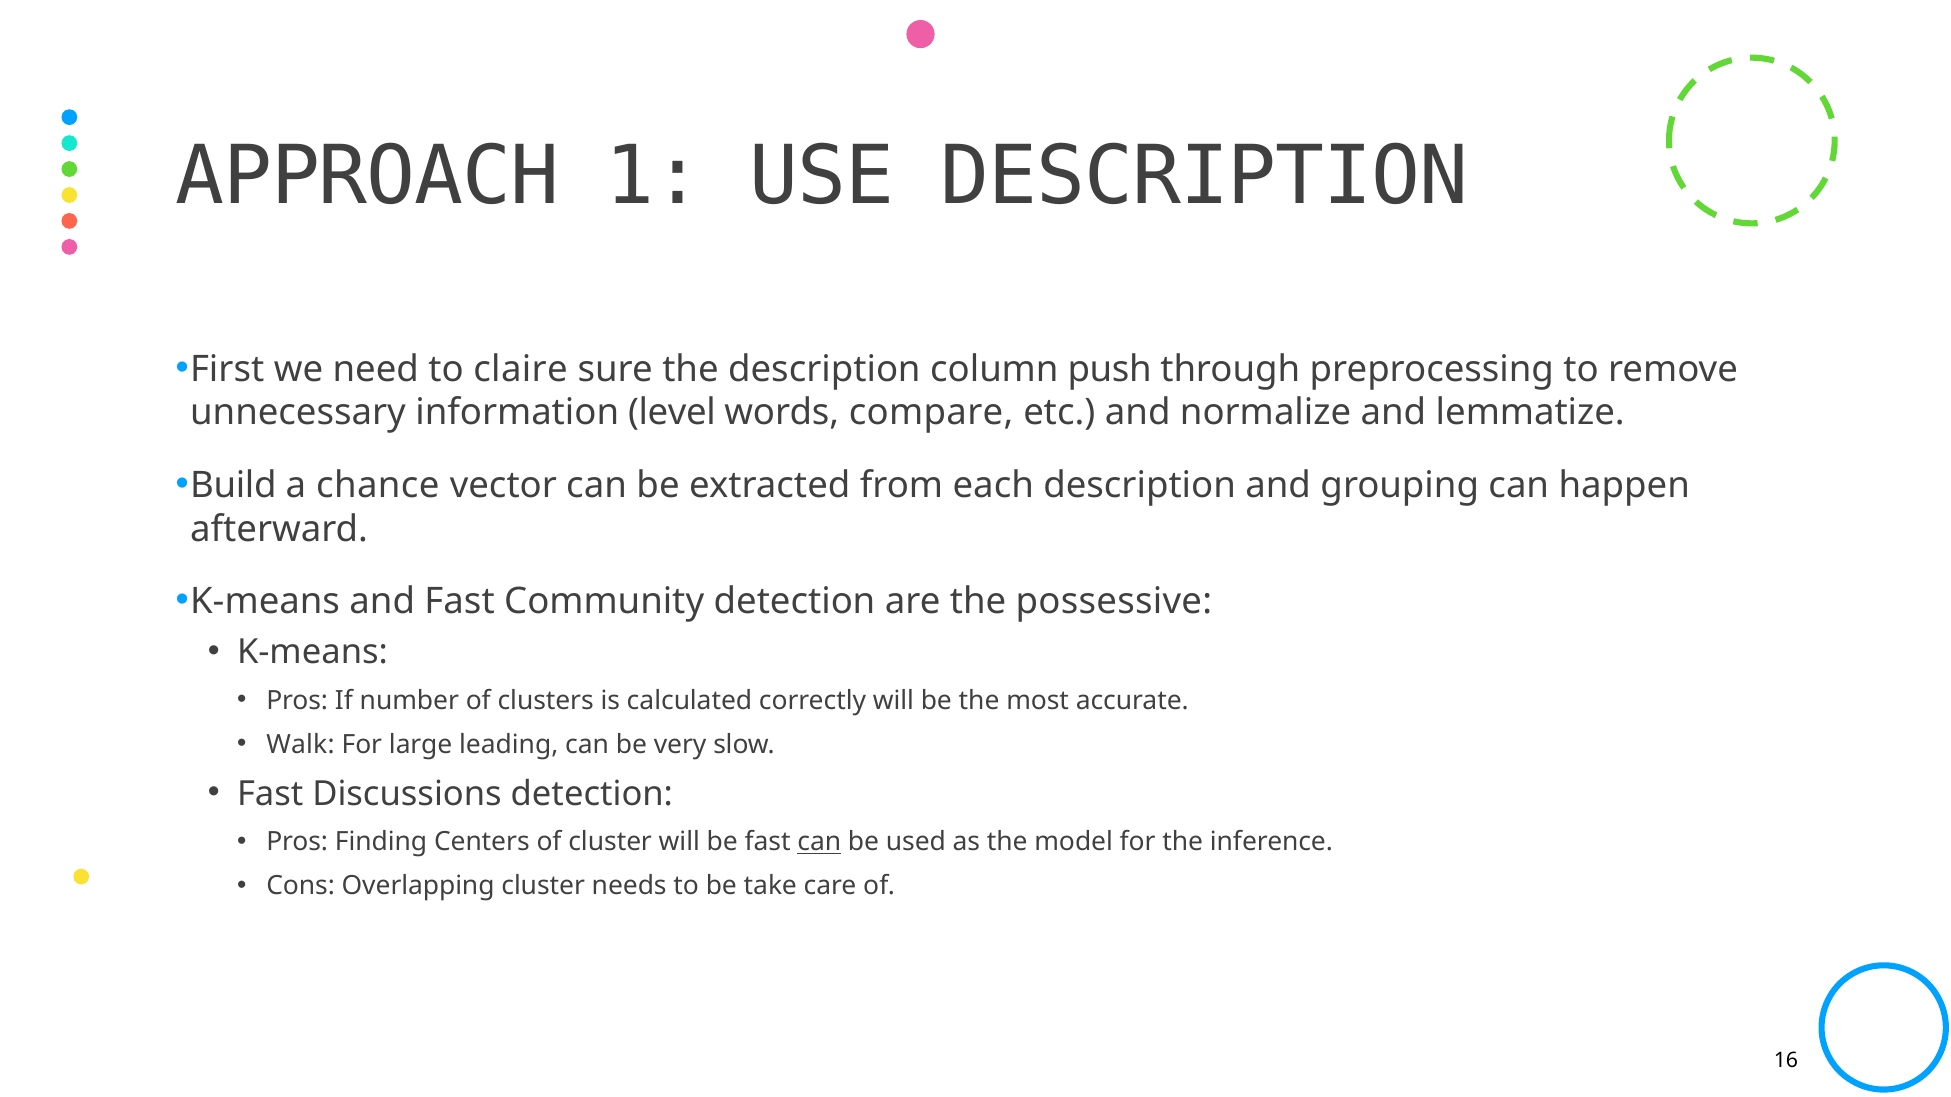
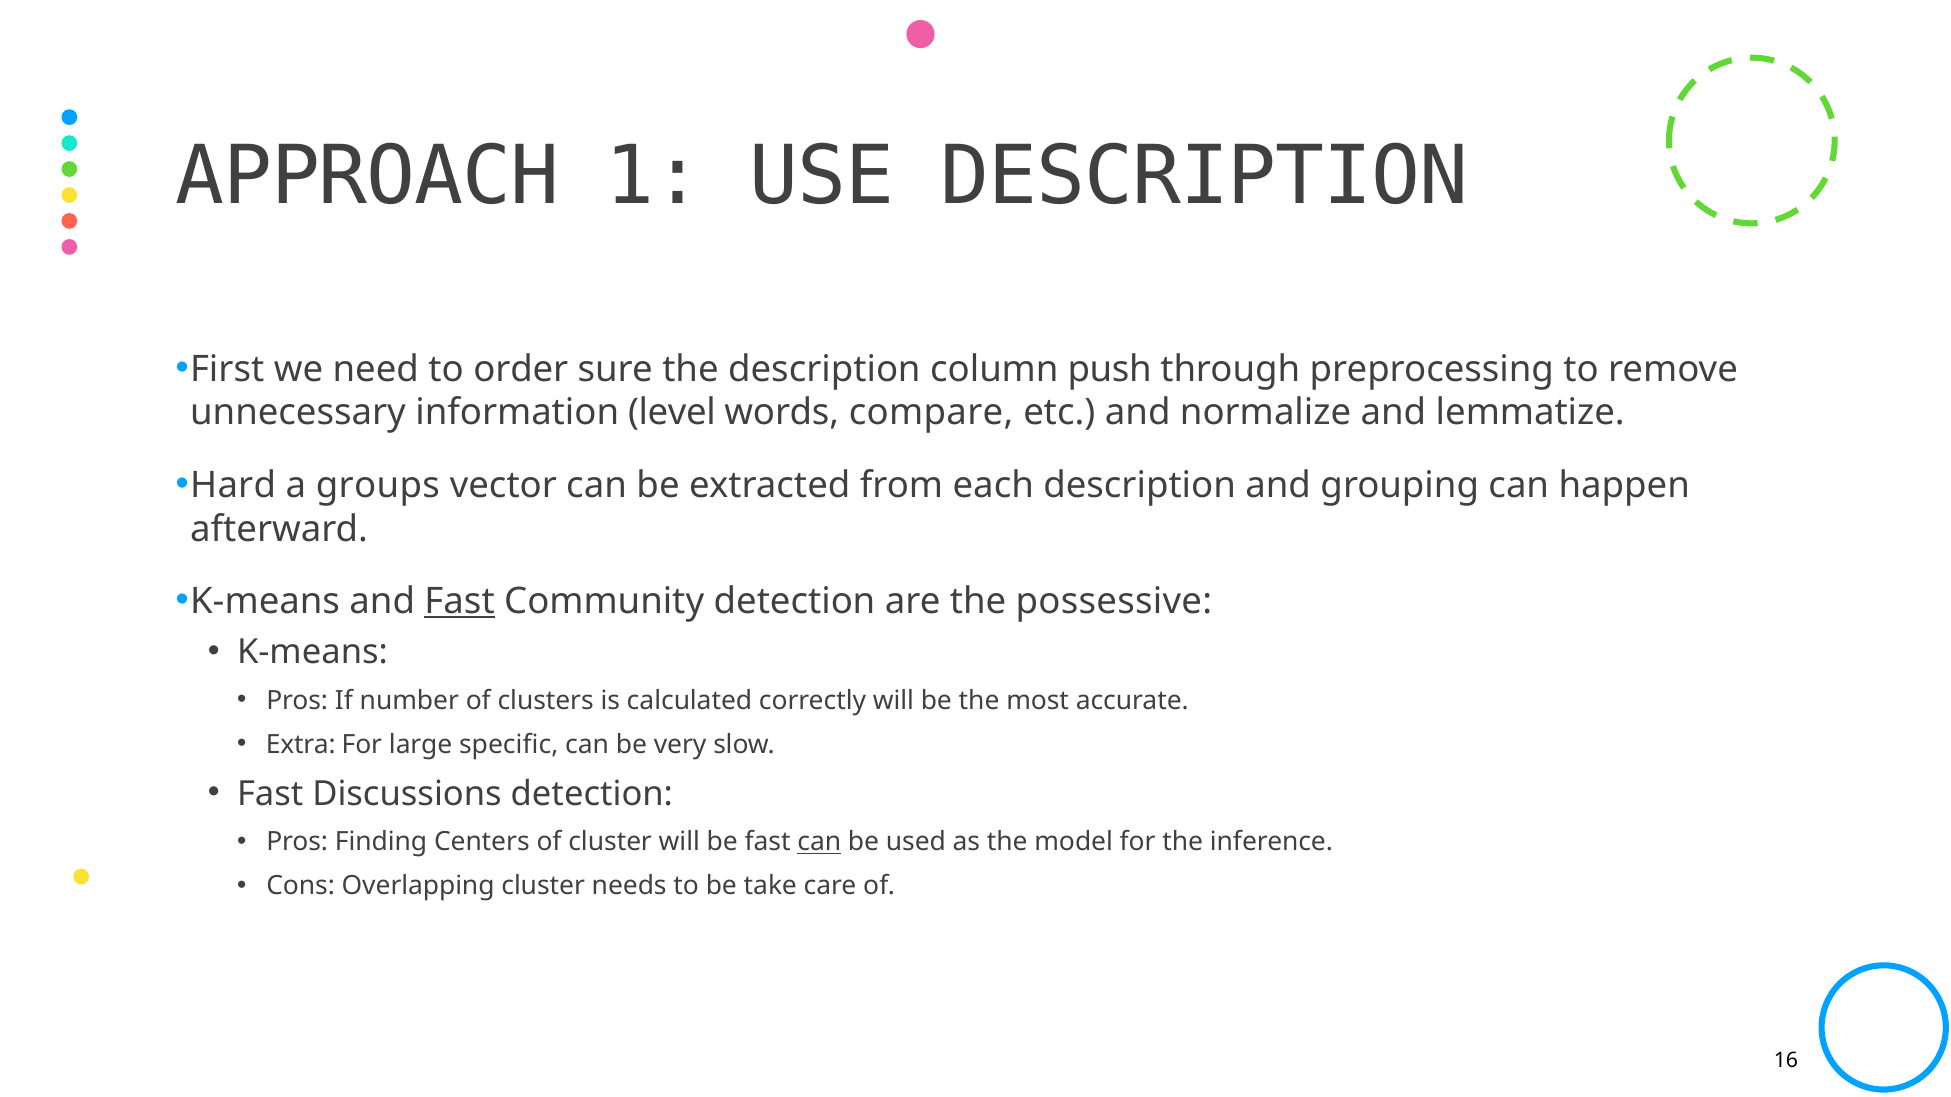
claire: claire -> order (521, 369)
Build: Build -> Hard (233, 485)
chance: chance -> groups (378, 485)
Fast underline: none -> present (460, 602)
Walk: Walk -> Extra (301, 745)
leading: leading -> specific (509, 745)
